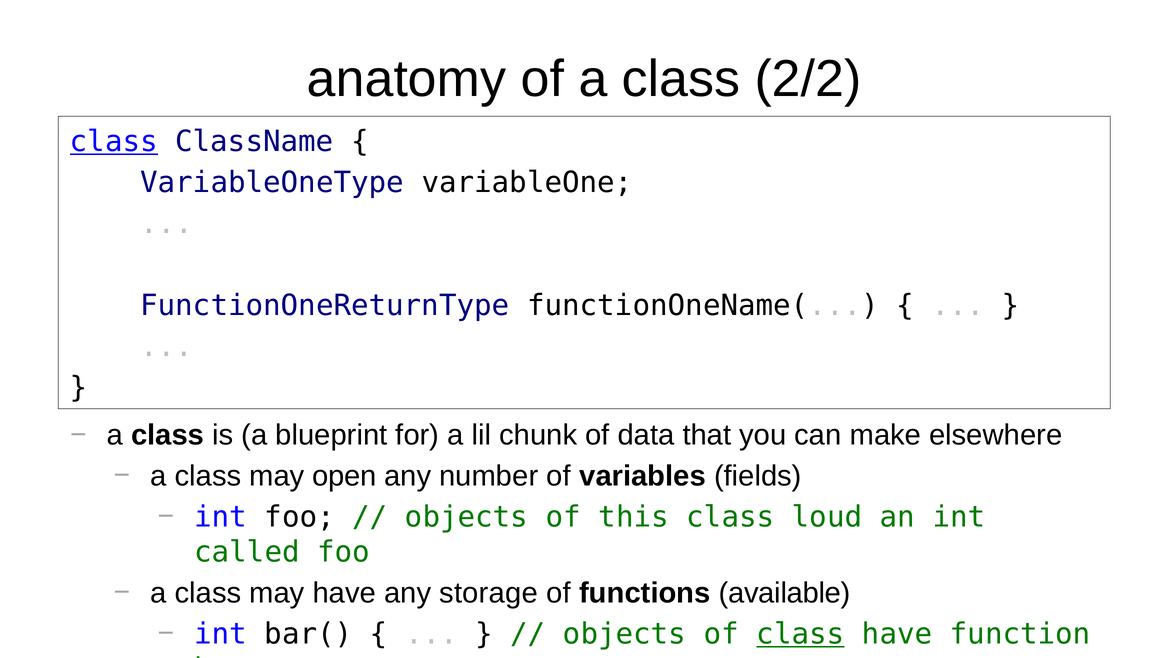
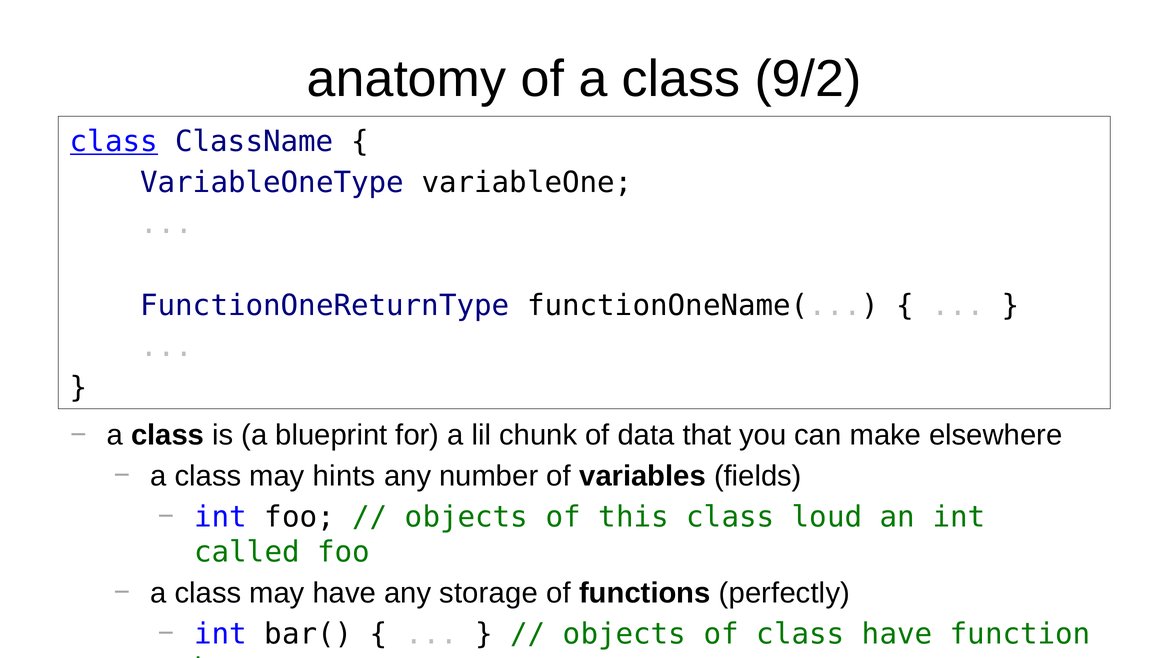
2/2: 2/2 -> 9/2 (808, 79)
open: open -> hints (344, 476)
available: available -> perfectly (784, 593)
class underline: present -> none (800, 634)
